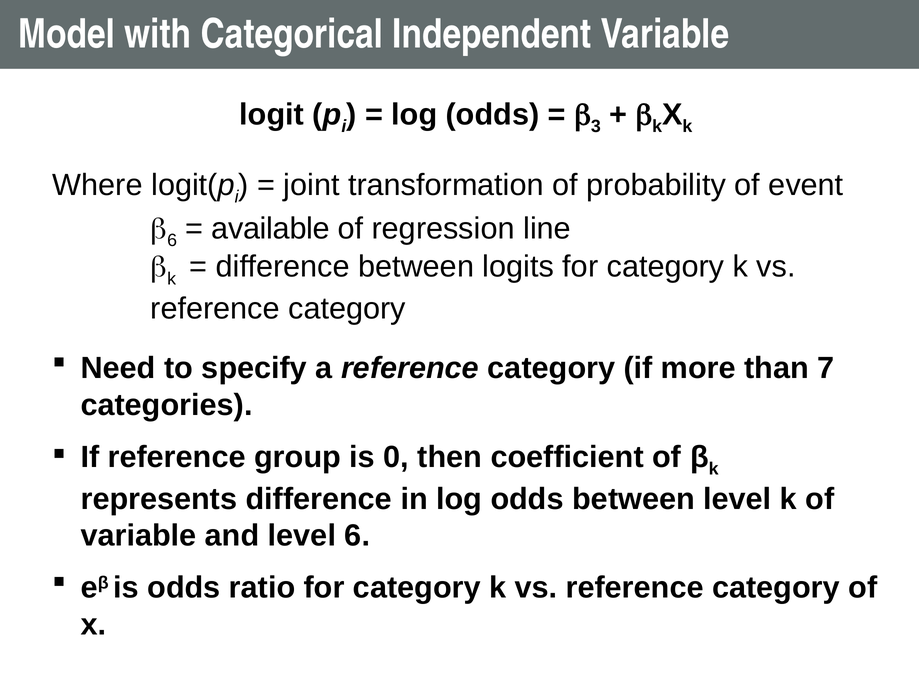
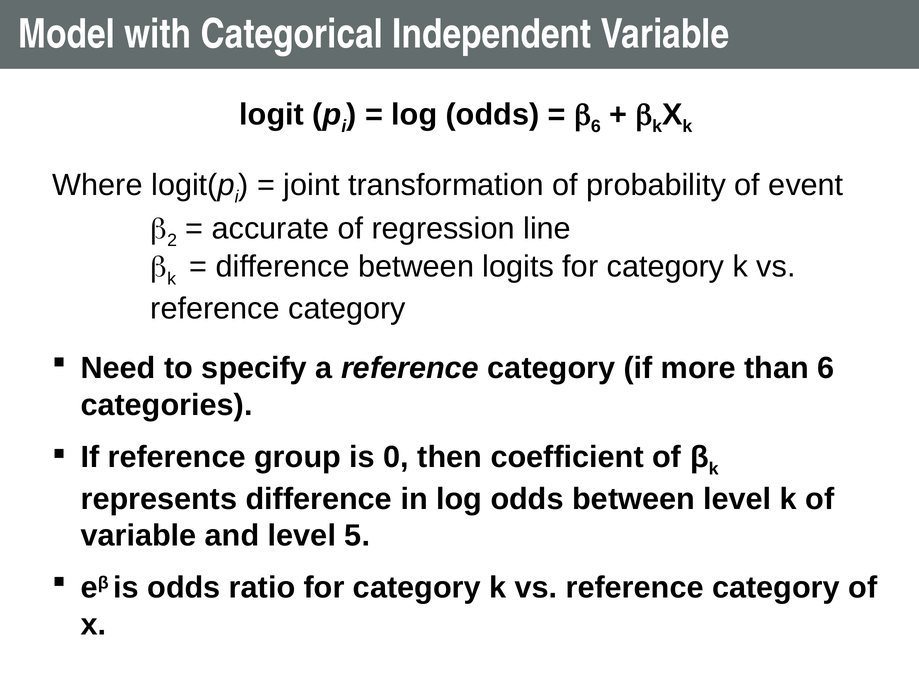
3: 3 -> 6 (596, 127)
6: 6 -> 2 (172, 241)
available: available -> accurate (270, 229)
than 7: 7 -> 6 (826, 368)
level 6: 6 -> 5 (357, 536)
